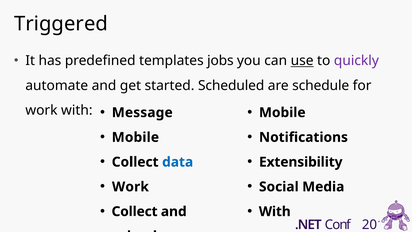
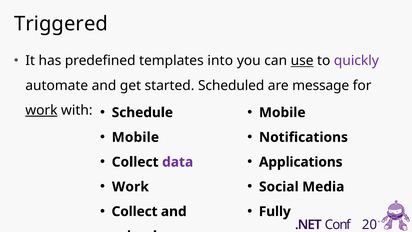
jobs: jobs -> into (220, 61)
schedule: schedule -> message (321, 85)
work underline: none -> present (41, 110)
Message: Message -> Schedule (142, 112)
data colour: blue -> purple (178, 162)
Extensibility: Extensibility -> Applications (301, 162)
With: With -> Fully (275, 211)
